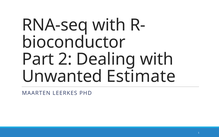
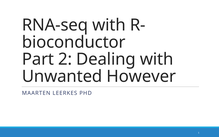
Estimate: Estimate -> However (141, 76)
